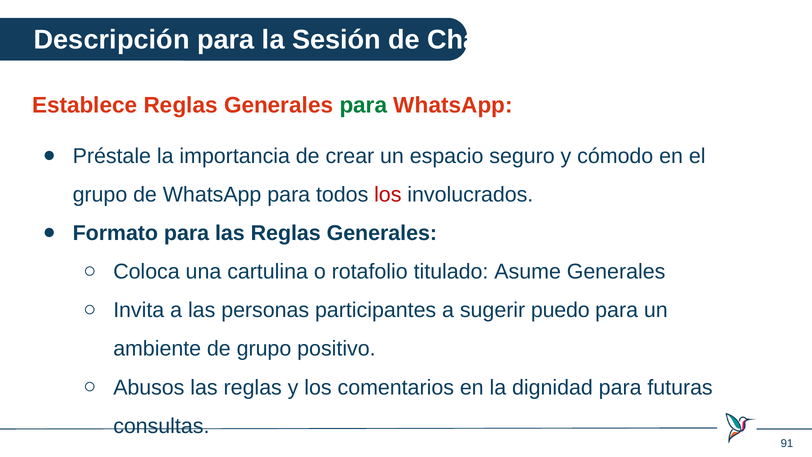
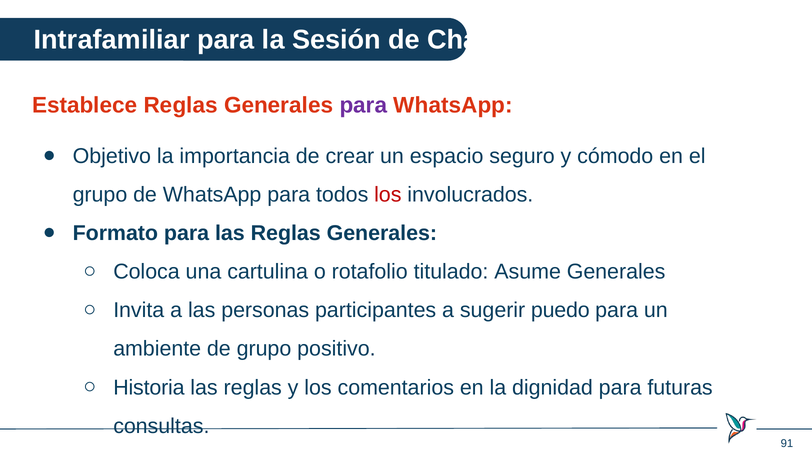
Descripción: Descripción -> Intrafamiliar (112, 40)
para colour: green -> purple (363, 105)
Préstale: Préstale -> Objetivo (112, 156)
Abusos: Abusos -> Historia (149, 387)
